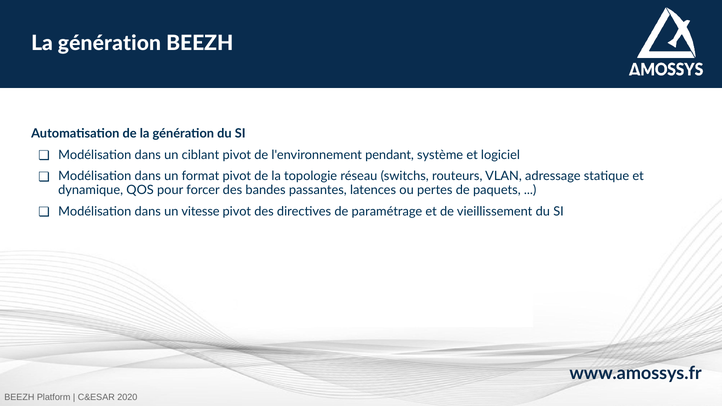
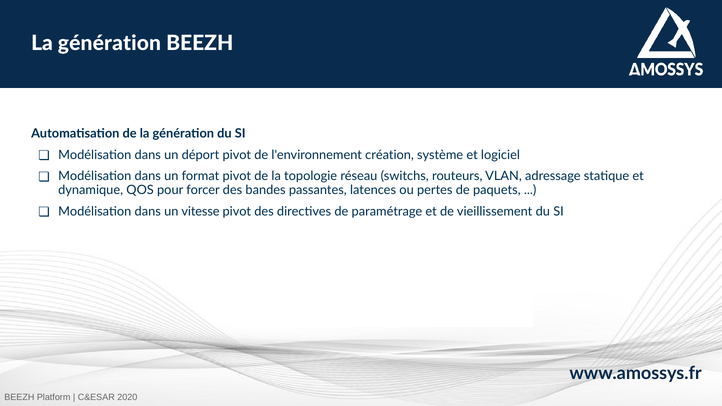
ciblant: ciblant -> déport (200, 155)
pendant: pendant -> création (390, 155)
